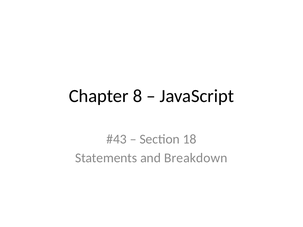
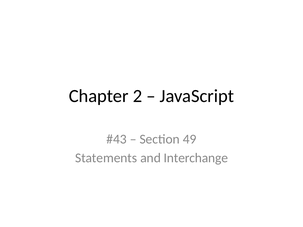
8: 8 -> 2 (137, 96)
18: 18 -> 49 (190, 139)
Breakdown: Breakdown -> Interchange (196, 158)
